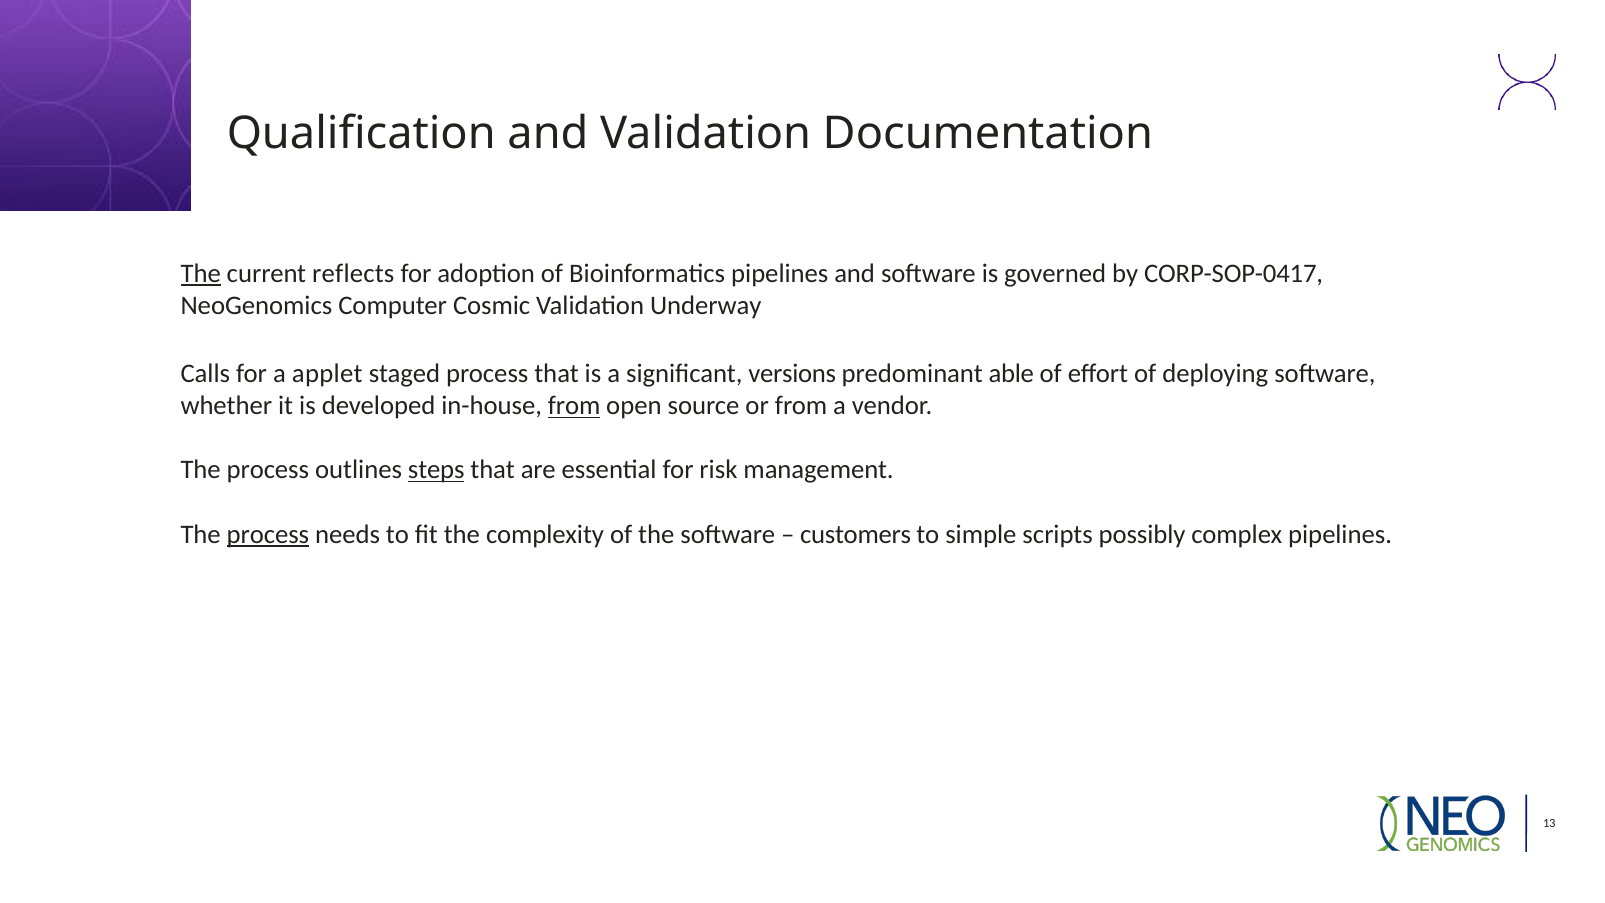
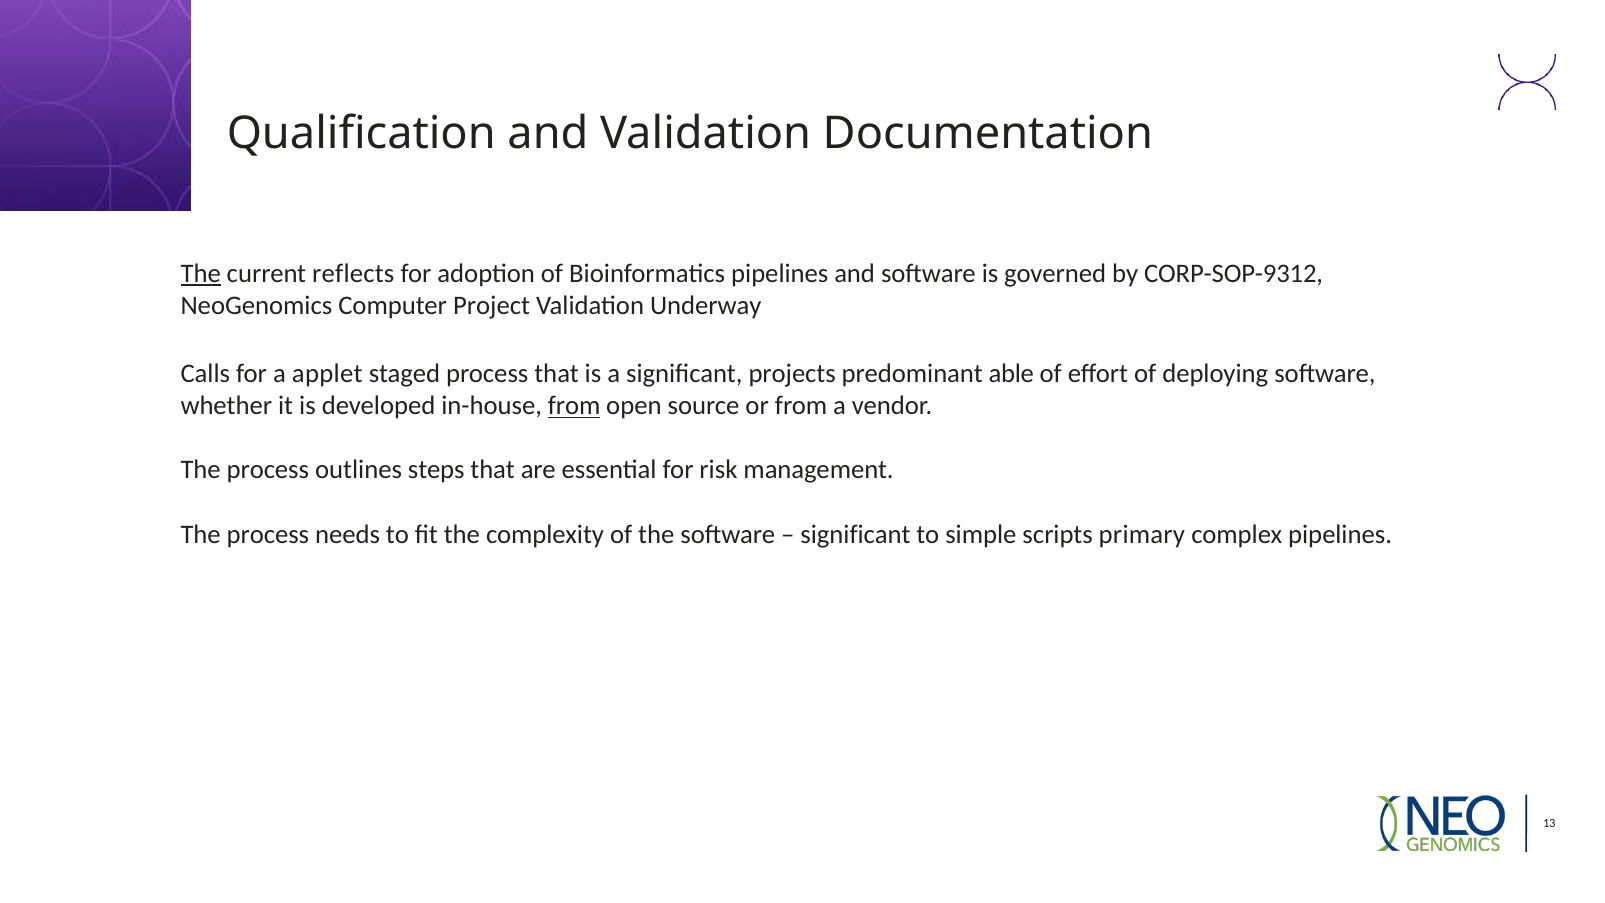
CORP-SOP-0417: CORP-SOP-0417 -> CORP-SOP-9312 (1234, 274)
Cosmic: Cosmic -> Project (492, 306)
versions: versions -> projects (792, 374)
steps underline: present -> none (436, 470)
process underline: present -> none (268, 534)
customers: customers -> significant (856, 534)
possibly: possibly -> primary (1142, 534)
